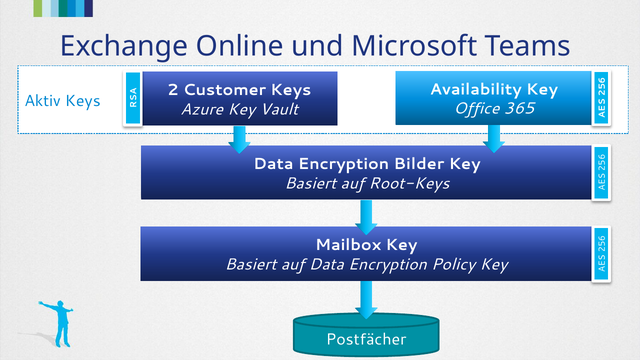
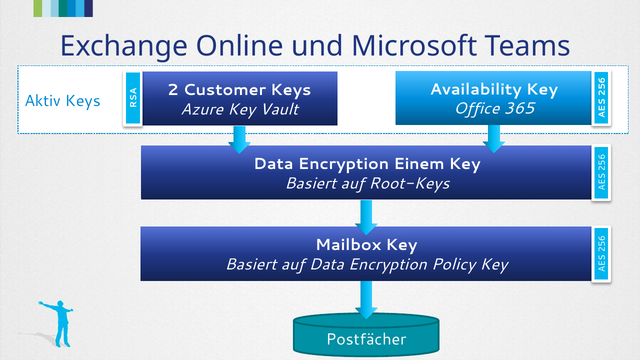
Bilder: Bilder -> Einem (419, 164)
